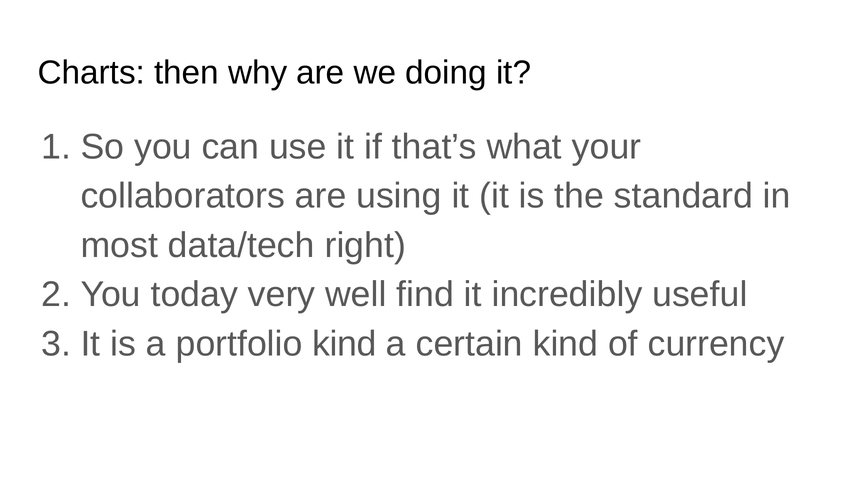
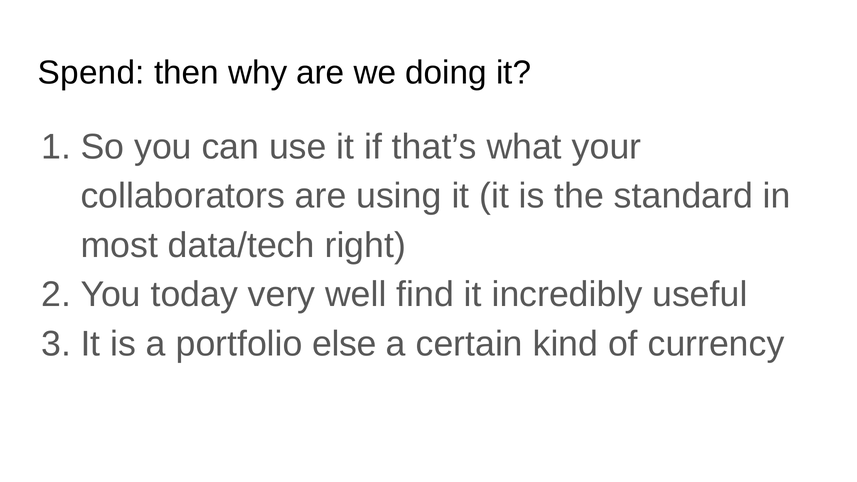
Charts: Charts -> Spend (91, 73)
portfolio kind: kind -> else (344, 344)
